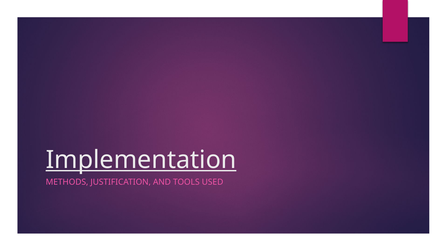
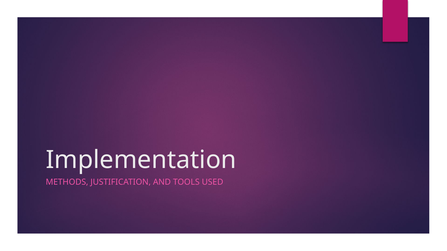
Implementation underline: present -> none (141, 160)
